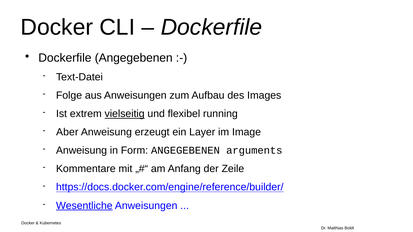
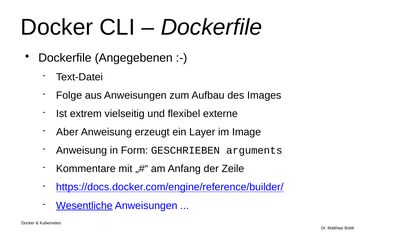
vielseitig underline: present -> none (125, 114)
running: running -> externe (220, 114)
Form ANGEGEBENEN: ANGEGEBENEN -> GESCHRIEBEN (185, 151)
